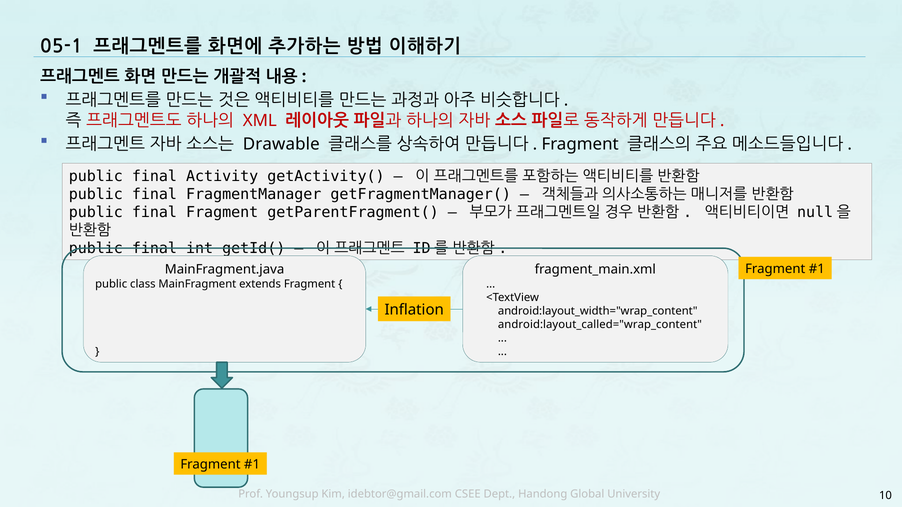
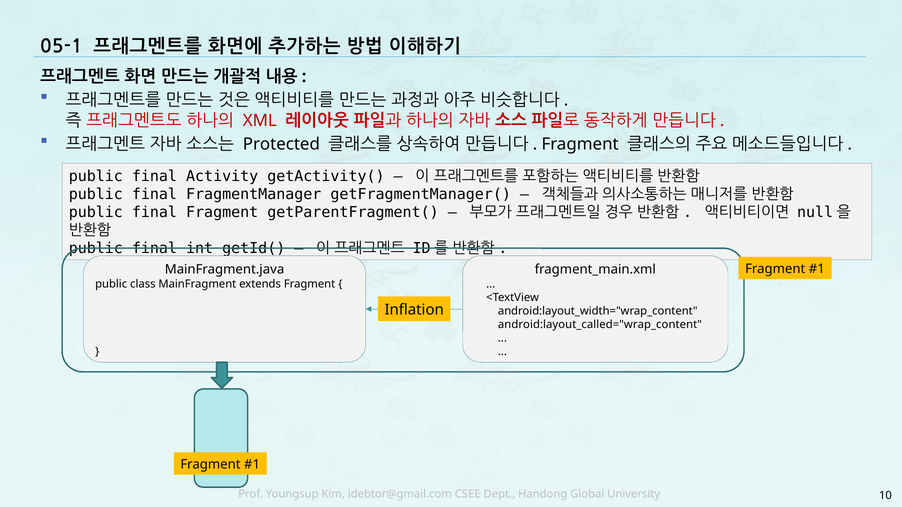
Drawable: Drawable -> Protected (281, 144)
